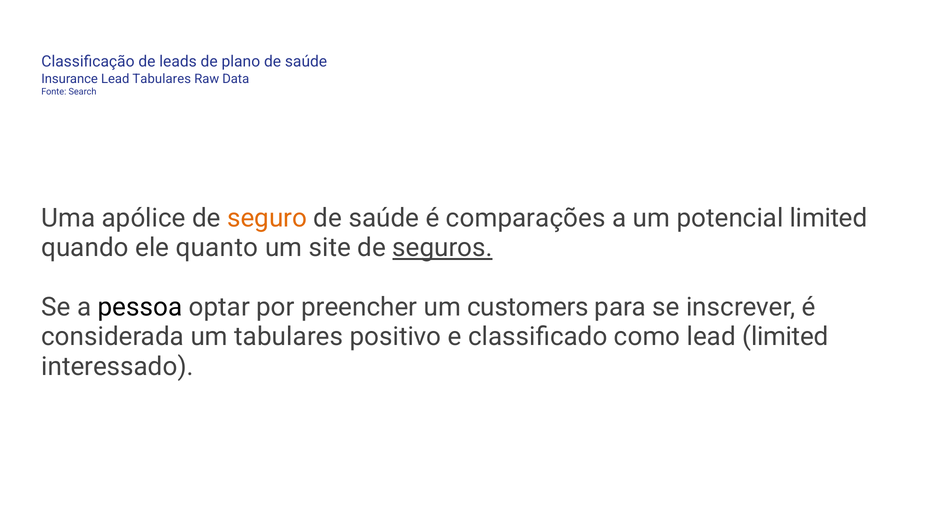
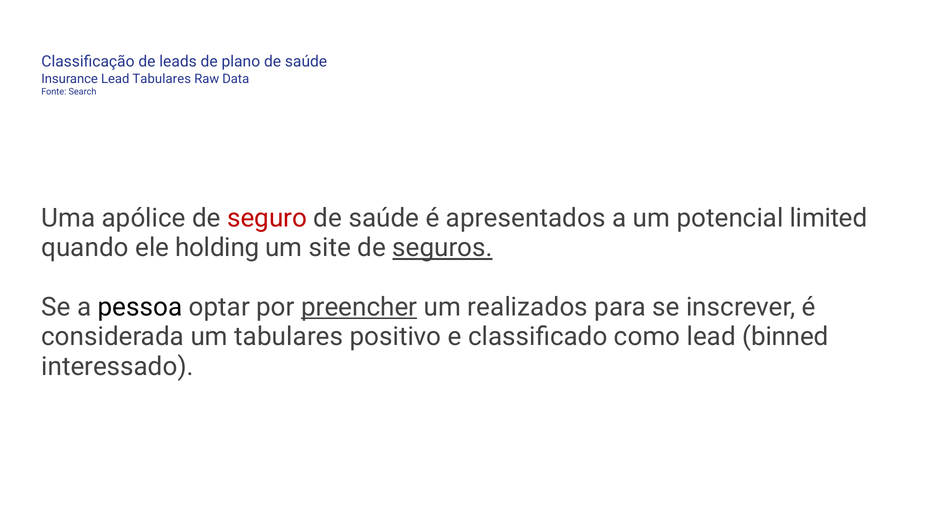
seguro colour: orange -> red (267, 218)
comparações: comparações -> apresentados (526, 218)
quanto: quanto -> holding (217, 248)
preencher underline: none -> present (359, 308)
customers: customers -> realizados (528, 308)
lead limited: limited -> binned (785, 337)
